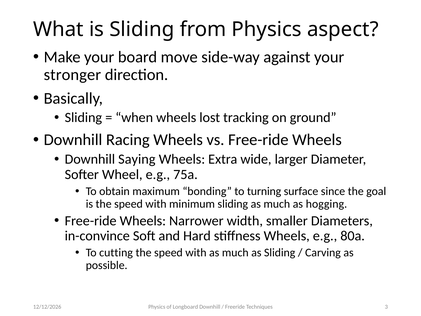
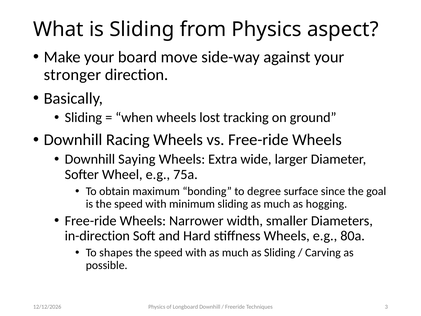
turning: turning -> degree (264, 191)
in-convince: in-convince -> in-direction (97, 236)
cutting: cutting -> shapes (116, 253)
